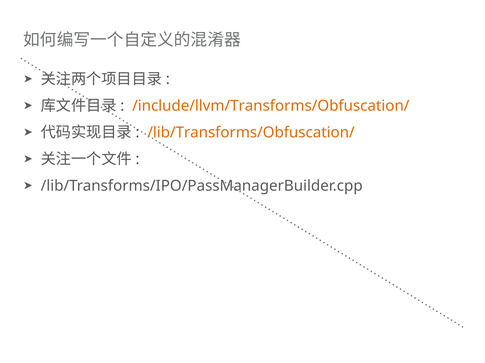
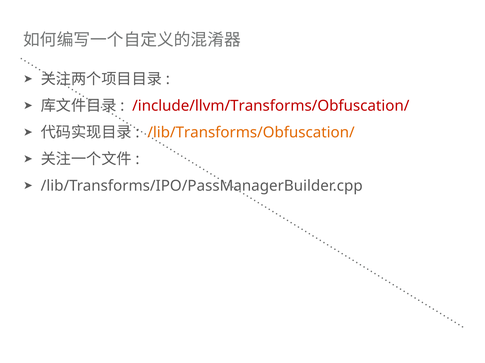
/include/llvm/Transforms/Obfuscation/ colour: orange -> red (271, 106)
